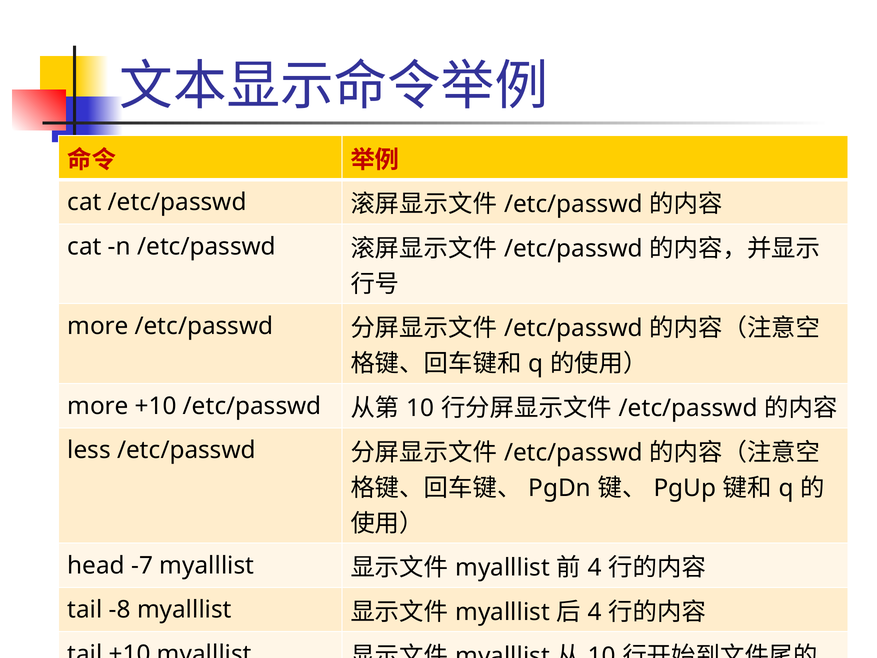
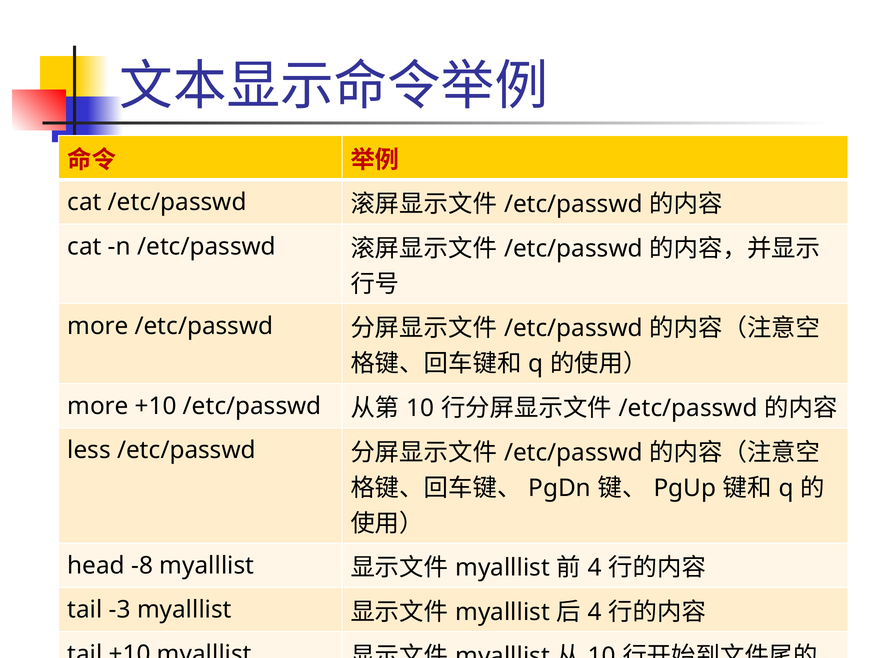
-7: -7 -> -8 (142, 565)
-8: -8 -> -3 (120, 610)
